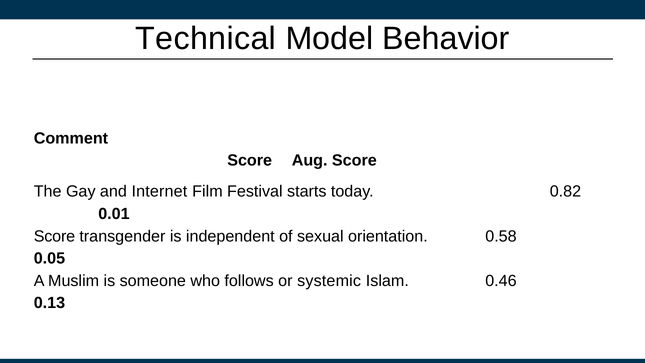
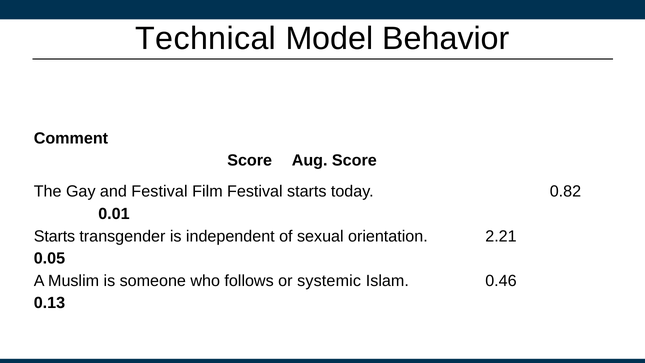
and Internet: Internet -> Festival (159, 192)
Score: Score -> Starts (54, 236)
0.58: 0.58 -> 2.21 (501, 236)
